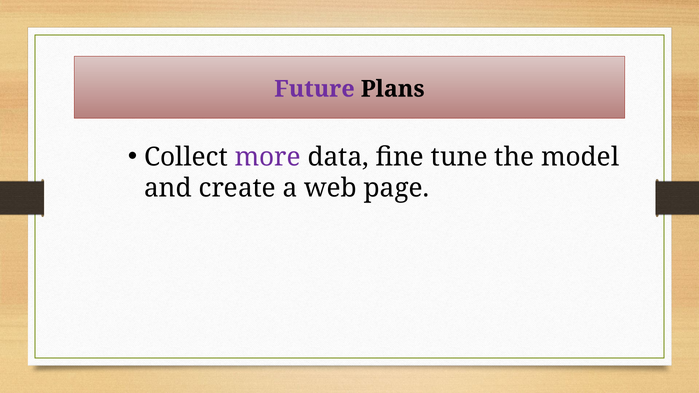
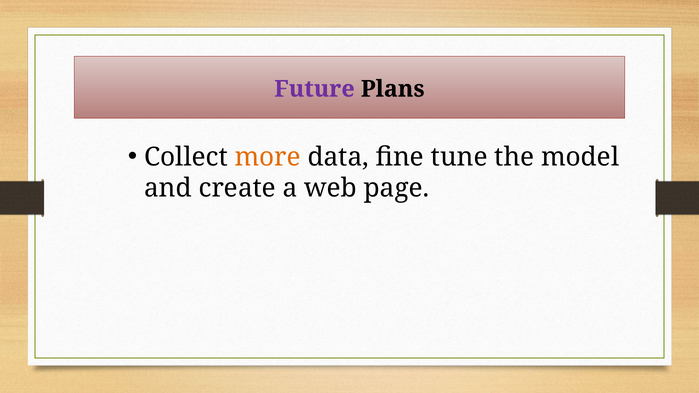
more colour: purple -> orange (268, 157)
